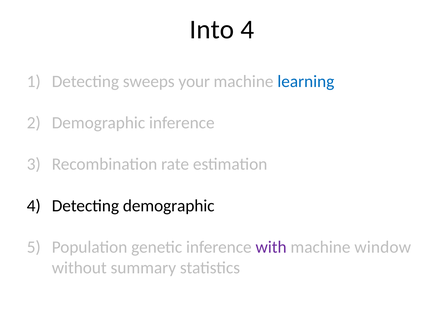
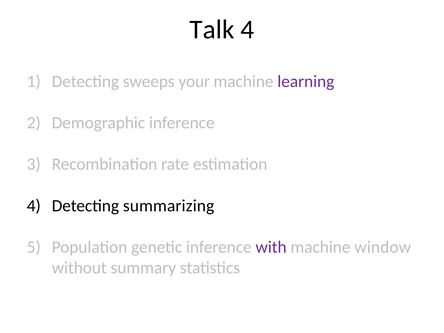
Into: Into -> Talk (212, 30)
learning colour: blue -> purple (306, 81)
Detecting demographic: demographic -> summarizing (169, 206)
